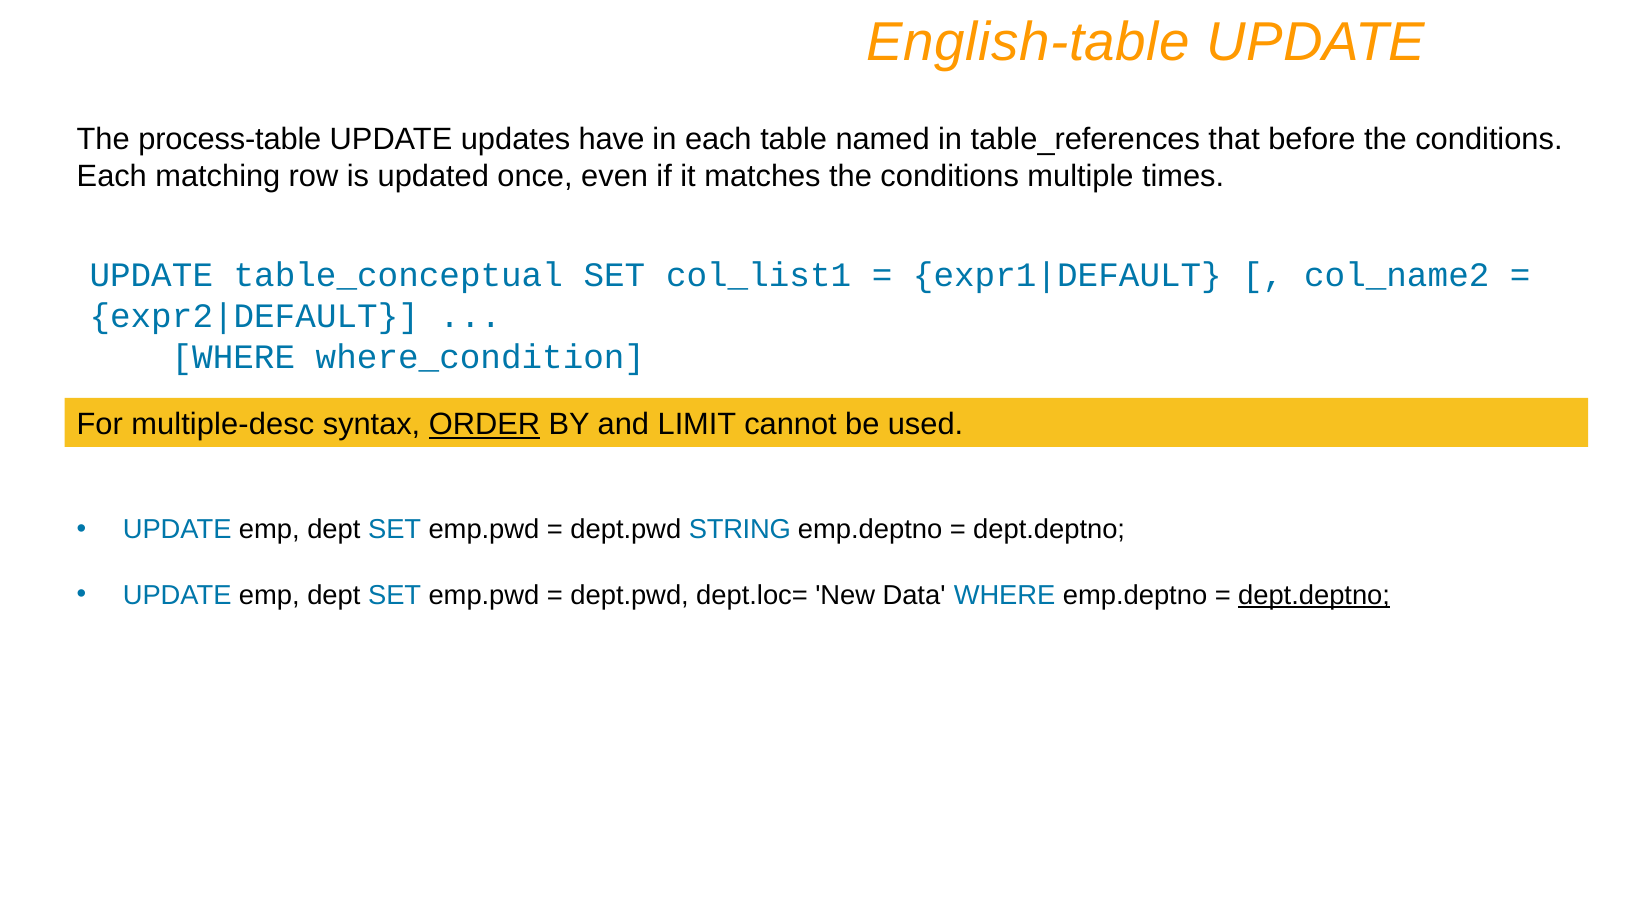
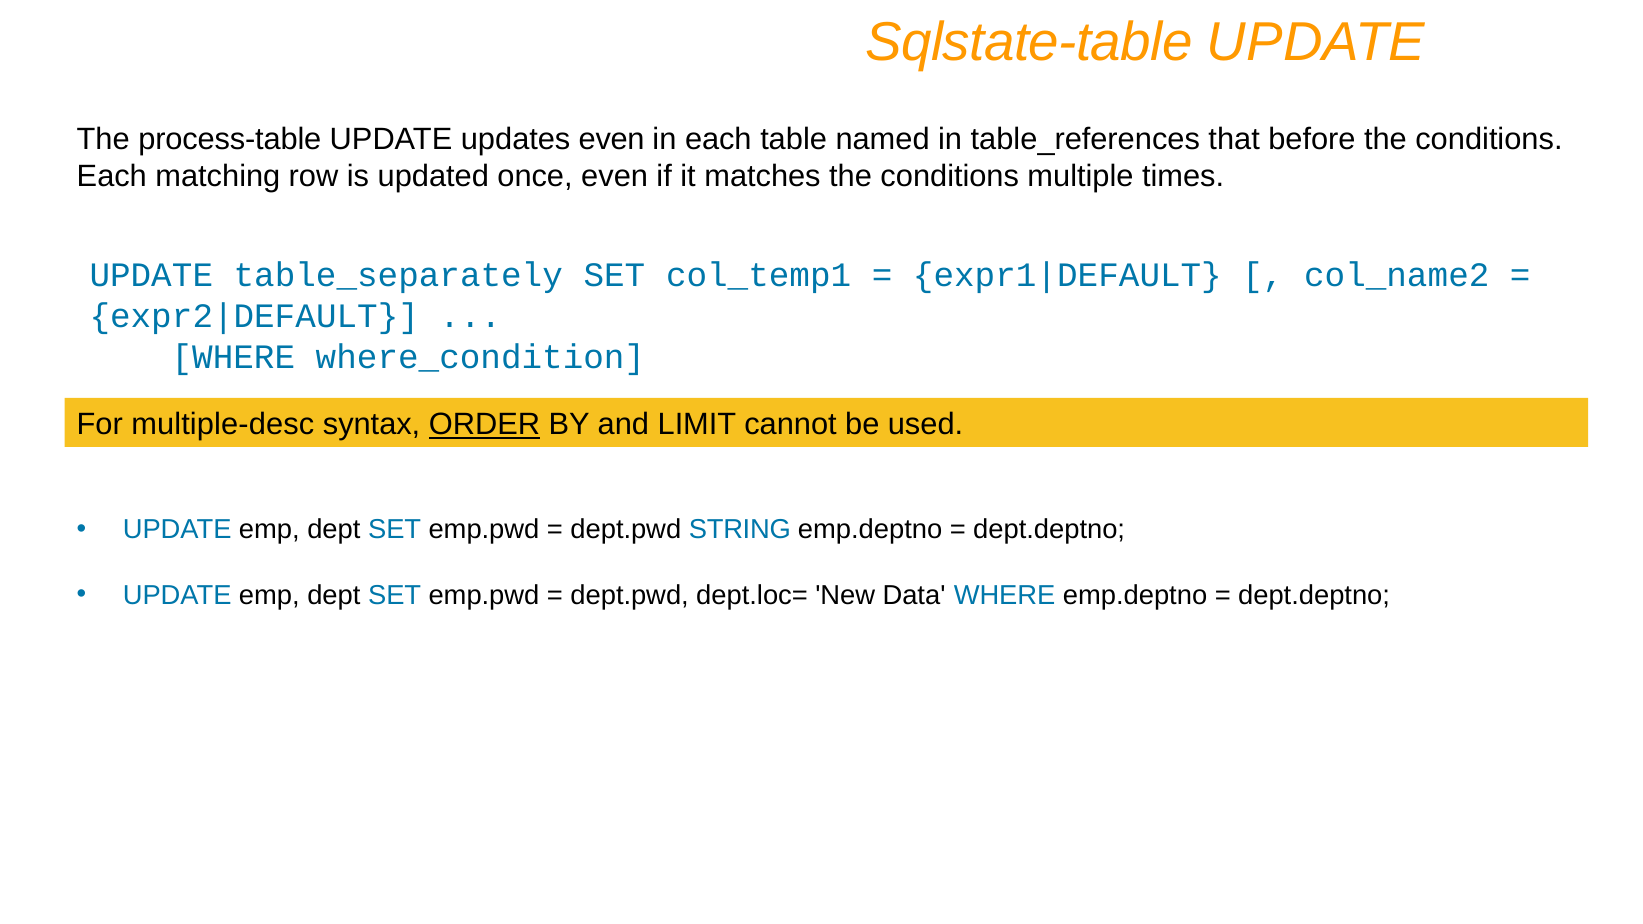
English-table: English-table -> Sqlstate-table (1029, 43)
updates have: have -> even (612, 140)
table_conceptual: table_conceptual -> table_separately (398, 275)
col_list1: col_list1 -> col_temp1 (759, 275)
dept.deptno underline: present -> none (1314, 595)
